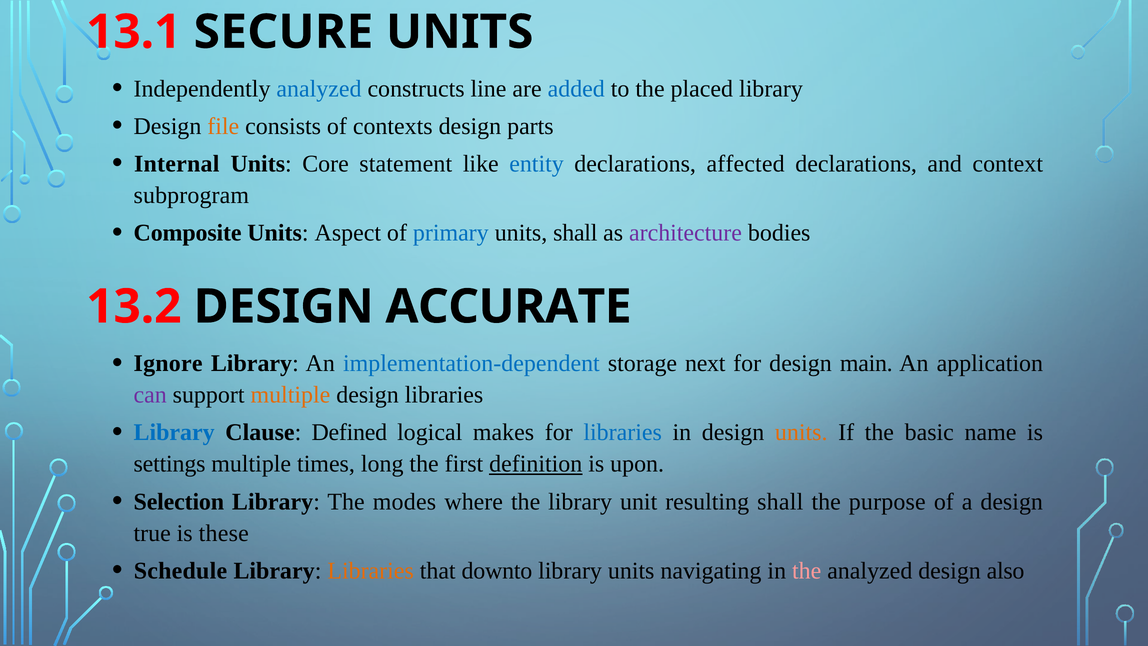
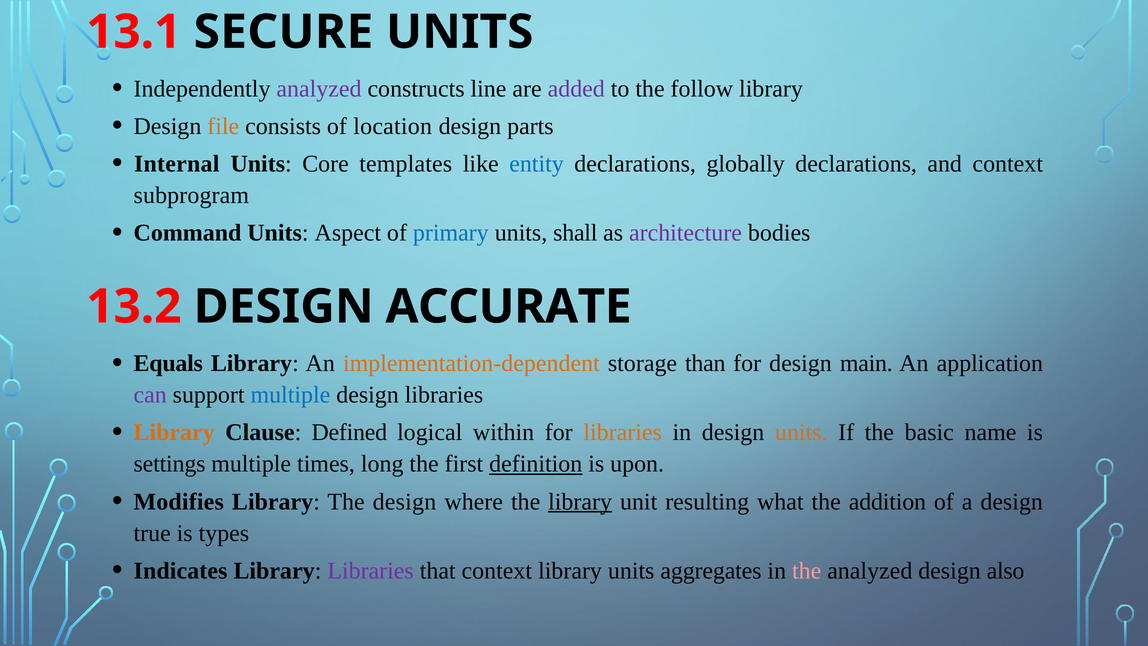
analyzed colour: blue -> purple (319, 89)
added colour: blue -> purple (576, 89)
placed: placed -> follow (702, 89)
contexts: contexts -> location (393, 126)
statement: statement -> templates (406, 164)
affected: affected -> globally (746, 164)
Composite: Composite -> Command (188, 233)
Ignore: Ignore -> Equals (168, 363)
implementation-dependent colour: blue -> orange (471, 363)
next: next -> than (705, 363)
multiple colour: orange -> blue (290, 395)
Library colour: blue -> orange (174, 432)
makes: makes -> within (504, 432)
libraries colour: blue -> orange (623, 432)
Selection: Selection -> Modifies (179, 501)
The modes: modes -> design (404, 501)
library underline: none -> present (580, 501)
resulting shall: shall -> what (780, 501)
purpose: purpose -> addition (887, 501)
these: these -> types (224, 533)
Schedule: Schedule -> Indicates (181, 570)
Libraries colour: orange -> purple (371, 570)
that downto: downto -> context (497, 570)
navigating: navigating -> aggregates (711, 570)
